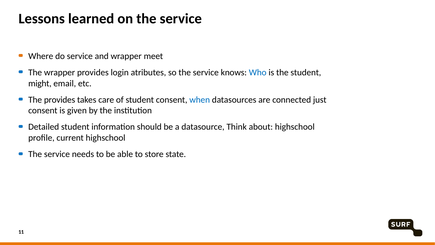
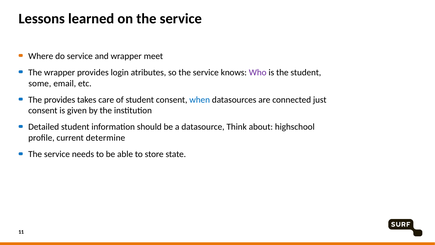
Who colour: blue -> purple (258, 72)
might: might -> some (40, 83)
current highschool: highschool -> determine (106, 138)
